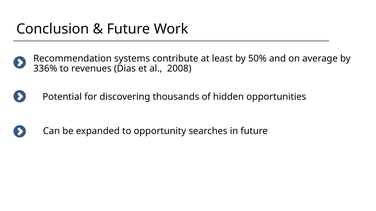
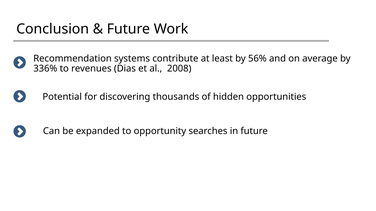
50%: 50% -> 56% (257, 59)
